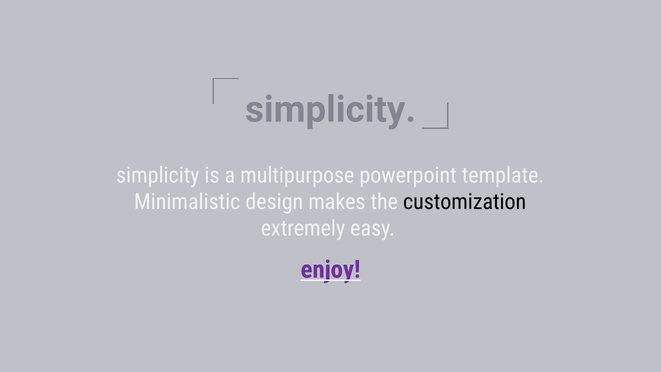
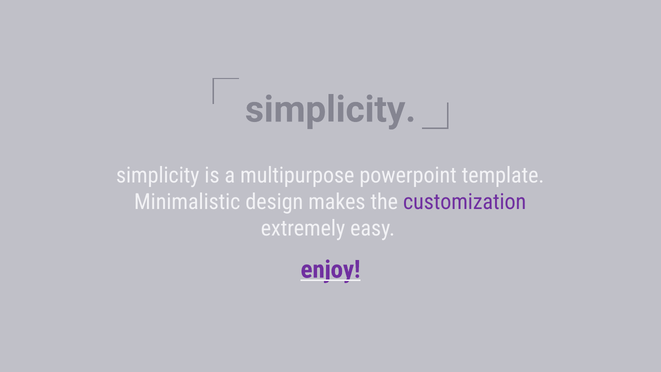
customization colour: black -> purple (465, 202)
